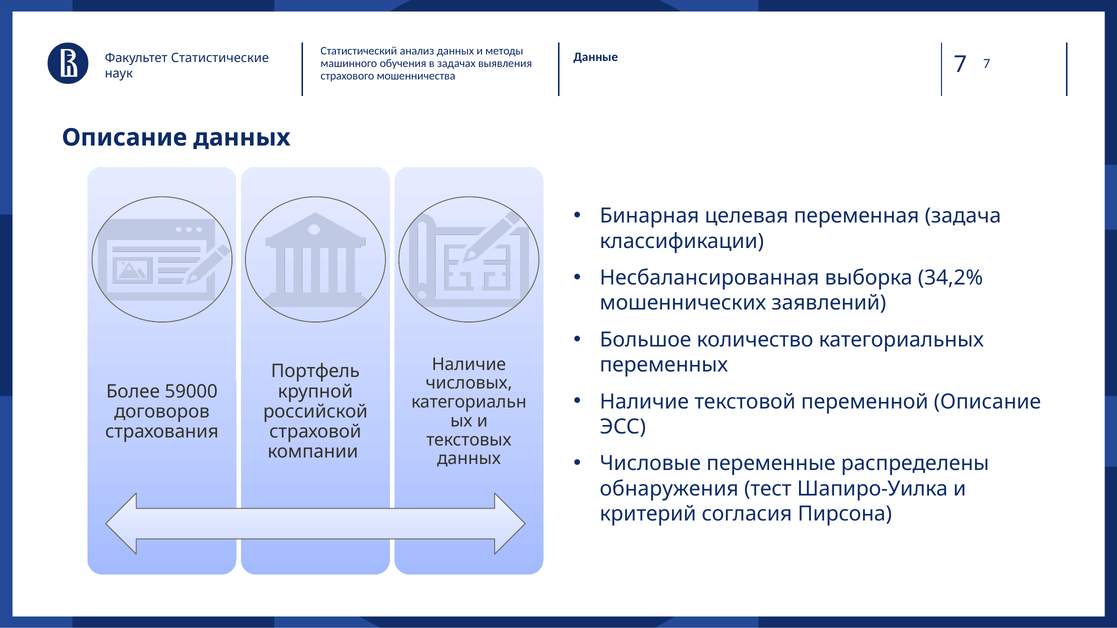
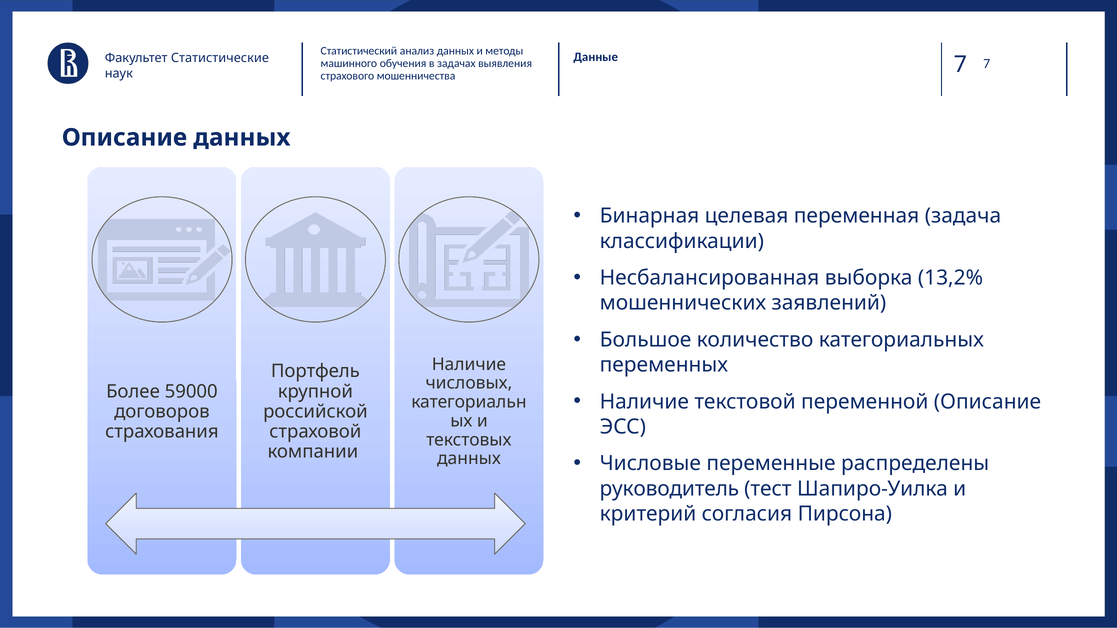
34,2%: 34,2% -> 13,2% (950, 278)
обнаружения: обнаружения -> руководитель (669, 489)
